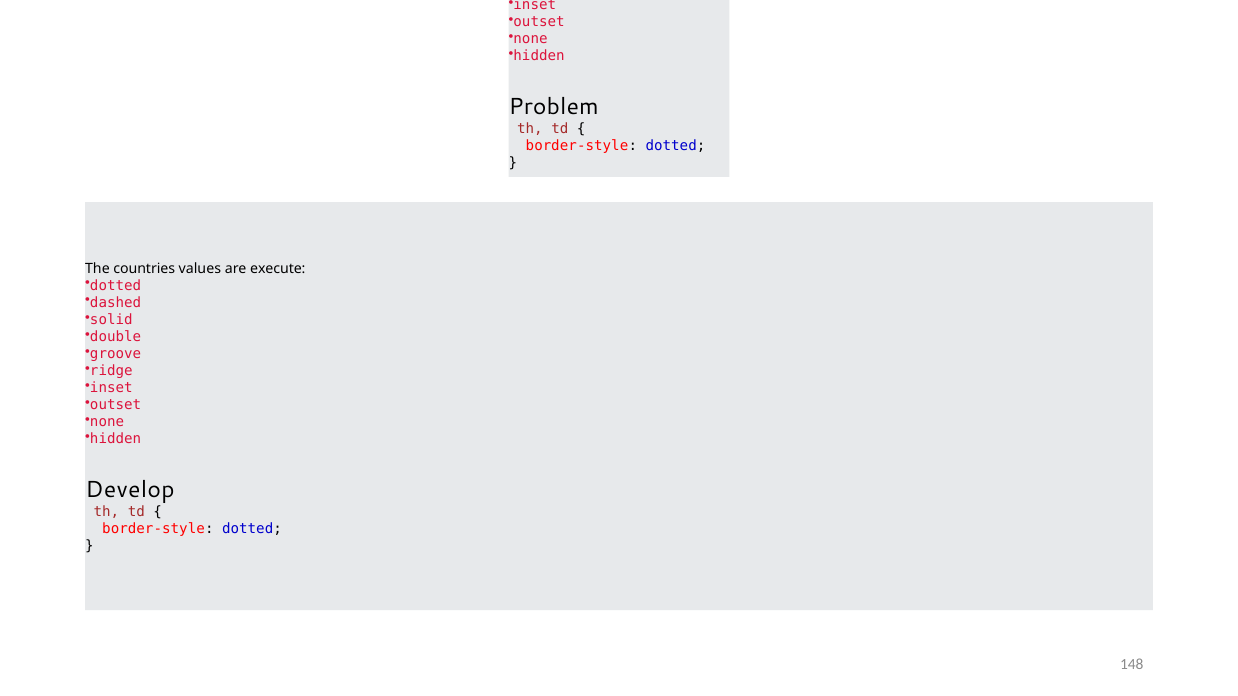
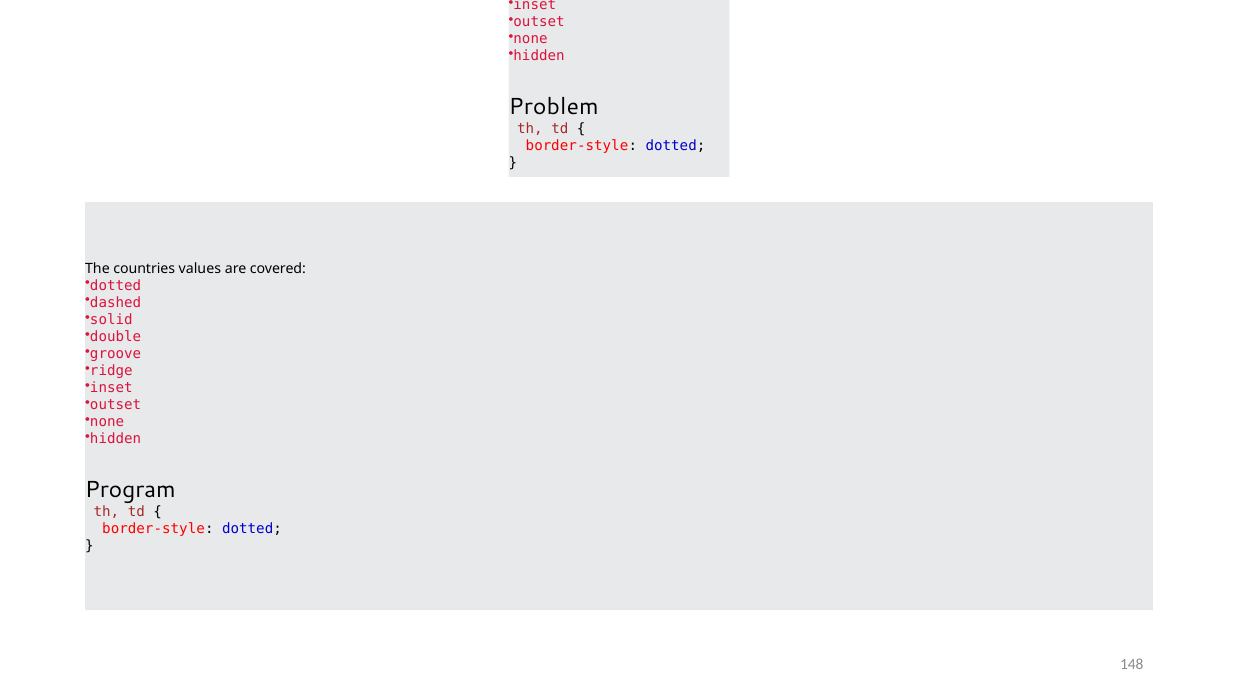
execute: execute -> covered (278, 269)
Develop: Develop -> Program (130, 490)
